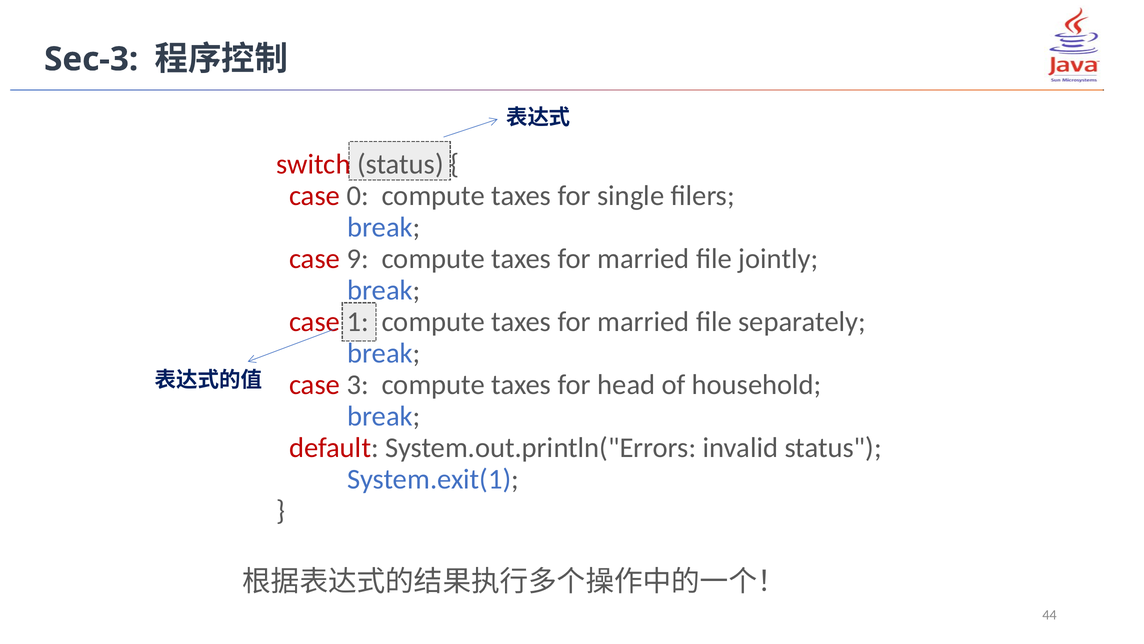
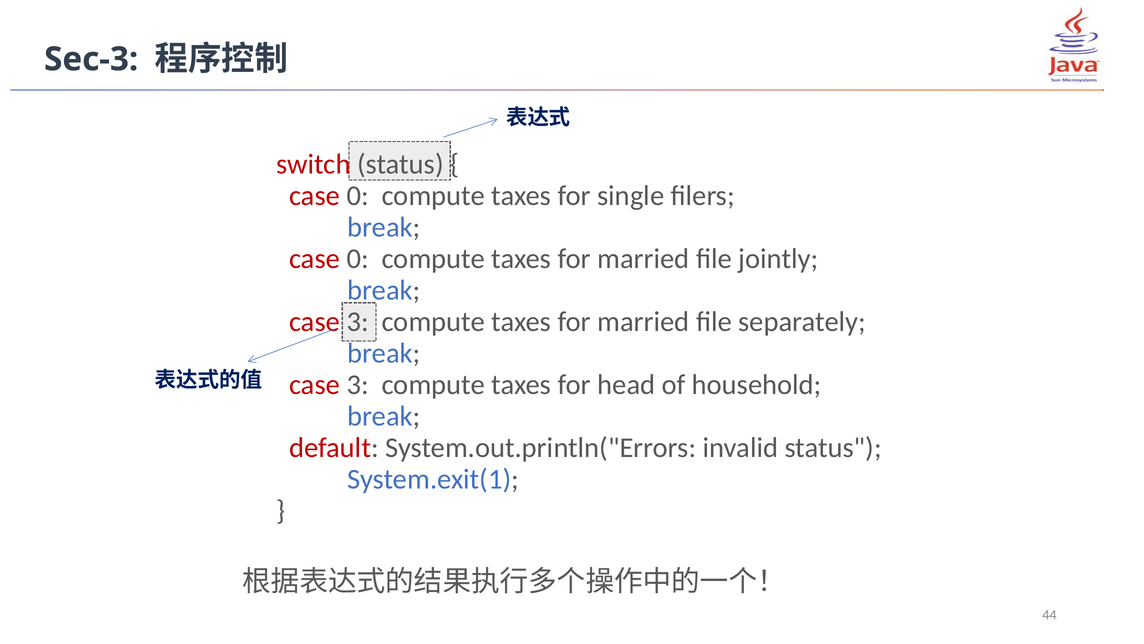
9: 9 -> 0 (358, 259)
1: 1 -> 3 (358, 322)
